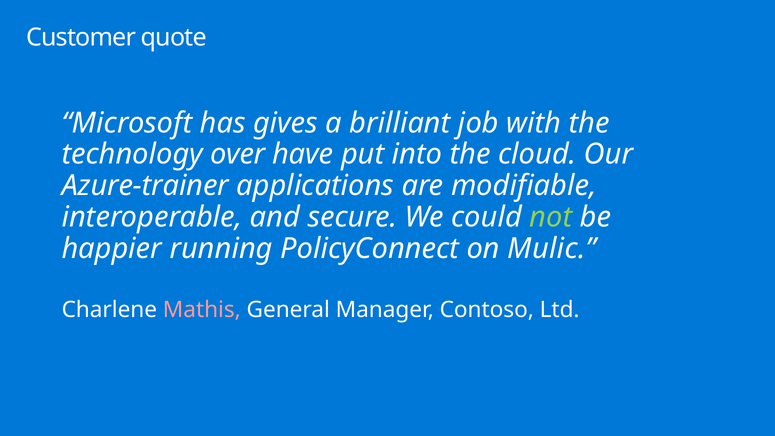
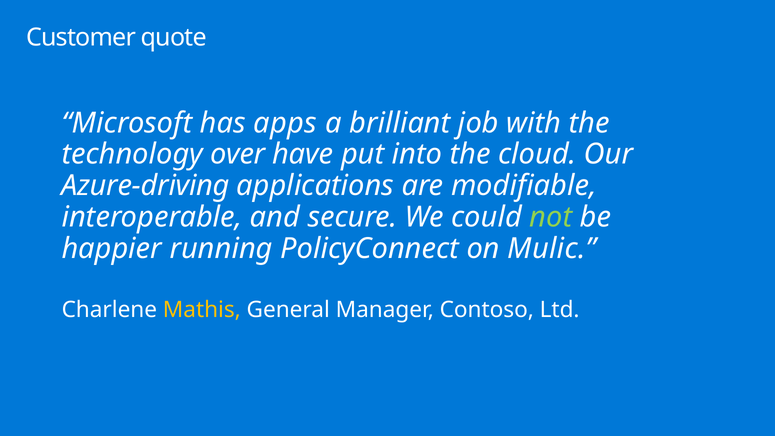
gives: gives -> apps (285, 123)
Azure-trainer: Azure-trainer -> Azure-driving (145, 186)
Mathis colour: pink -> yellow (202, 310)
